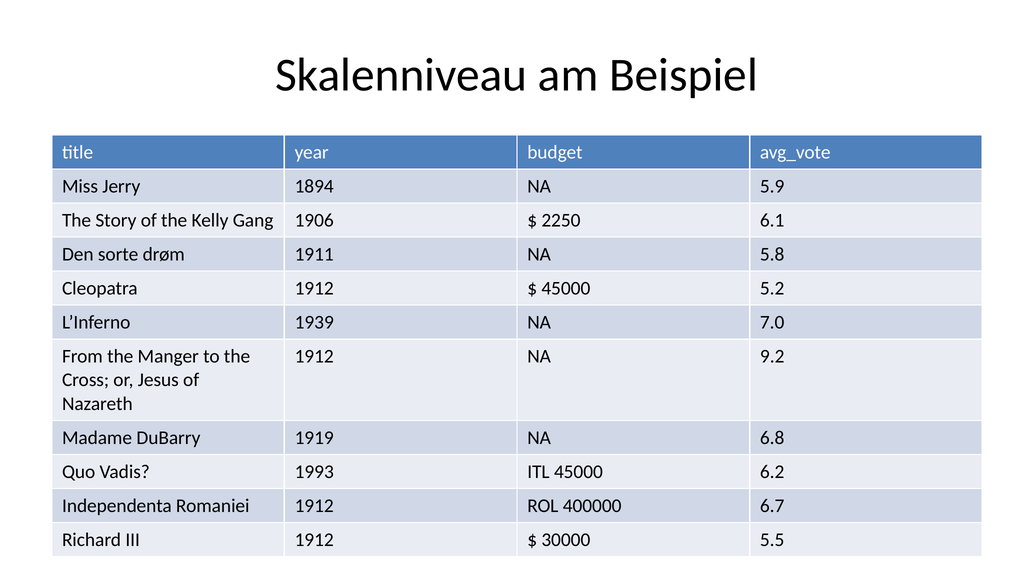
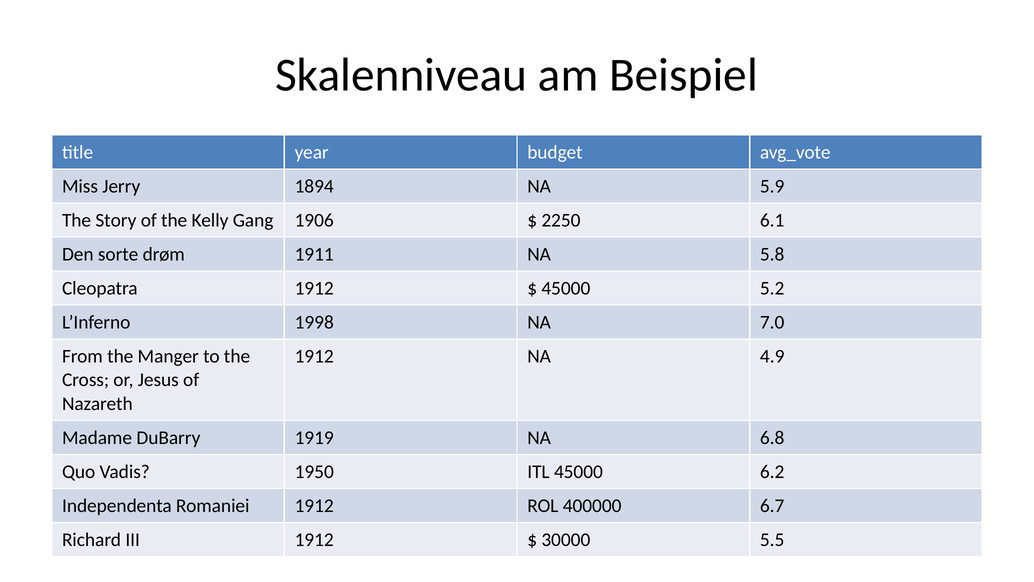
1939: 1939 -> 1998 (314, 322)
9.2: 9.2 -> 4.9 (772, 356)
1993: 1993 -> 1950 (314, 471)
